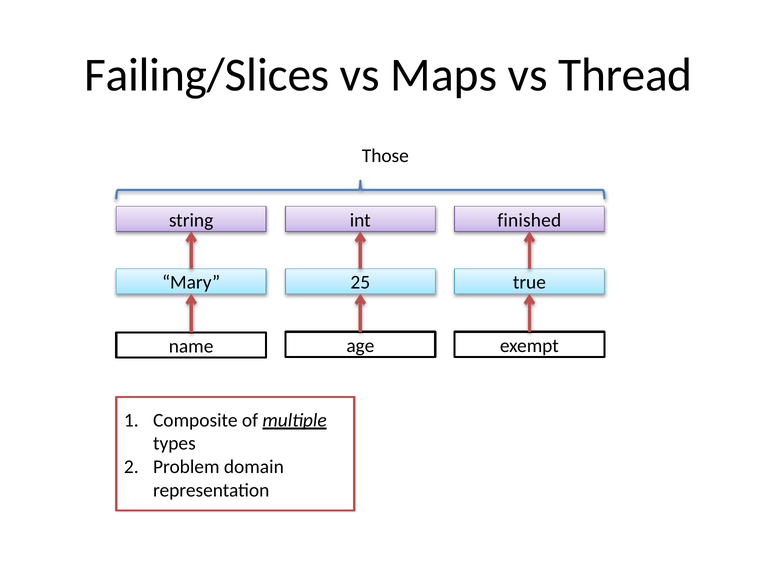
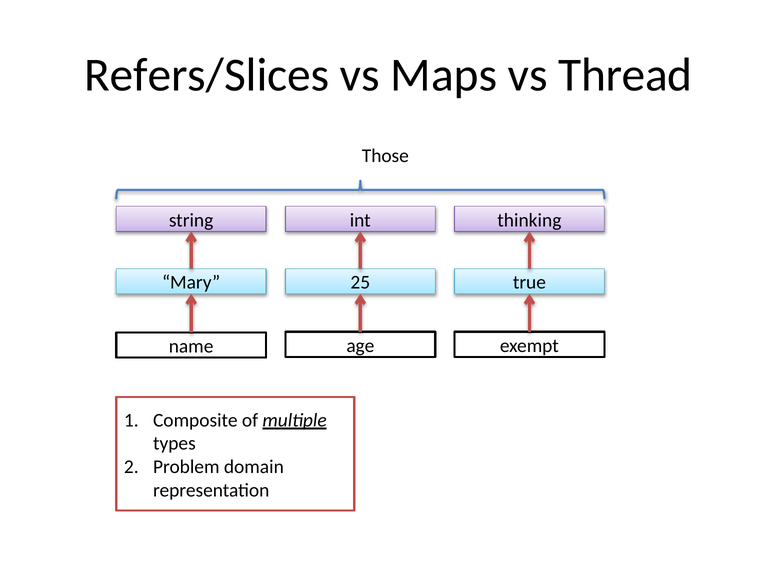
Failing/Slices: Failing/Slices -> Refers/Slices (207, 75)
finished: finished -> thinking (529, 220)
